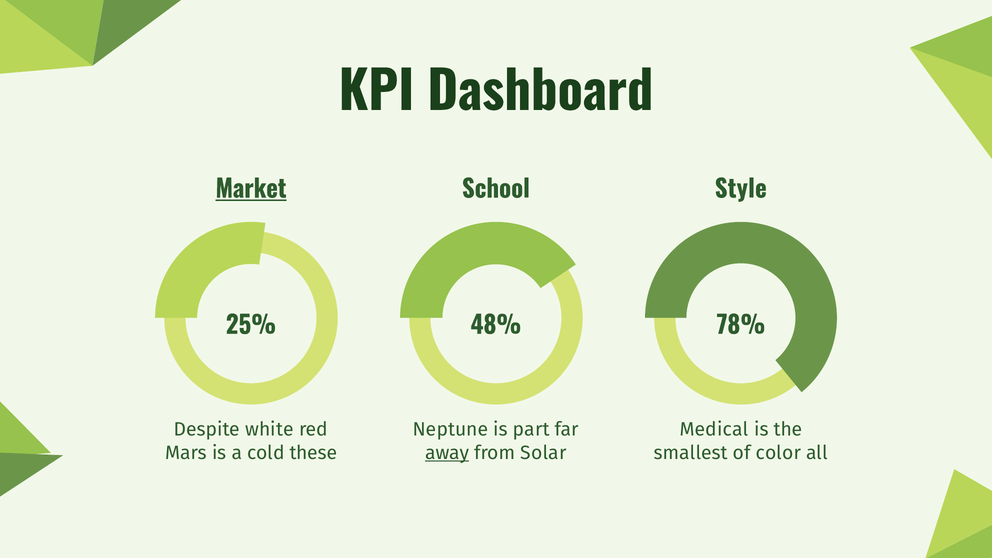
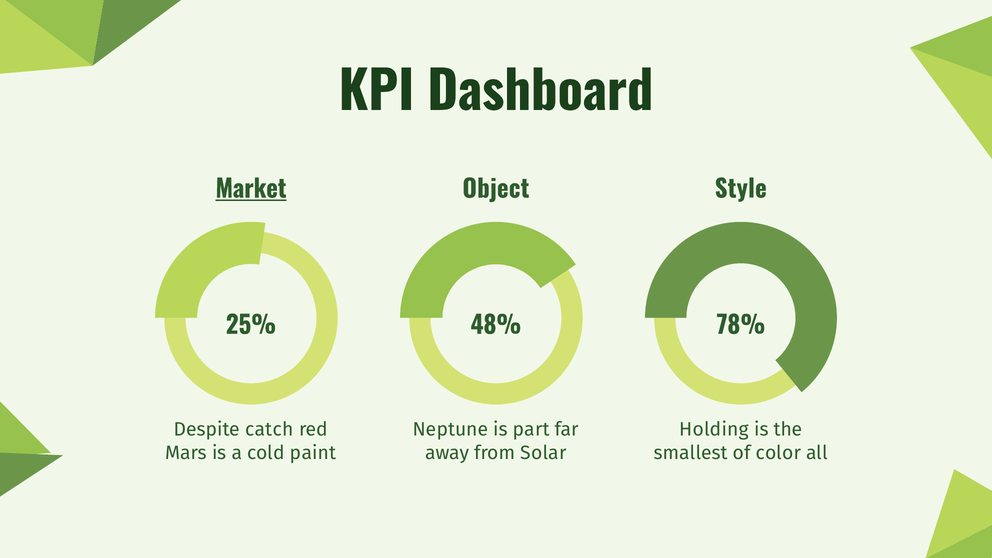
School: School -> Object (496, 190)
white: white -> catch (269, 430)
Medical: Medical -> Holding (714, 430)
these: these -> paint (313, 453)
away underline: present -> none (447, 453)
